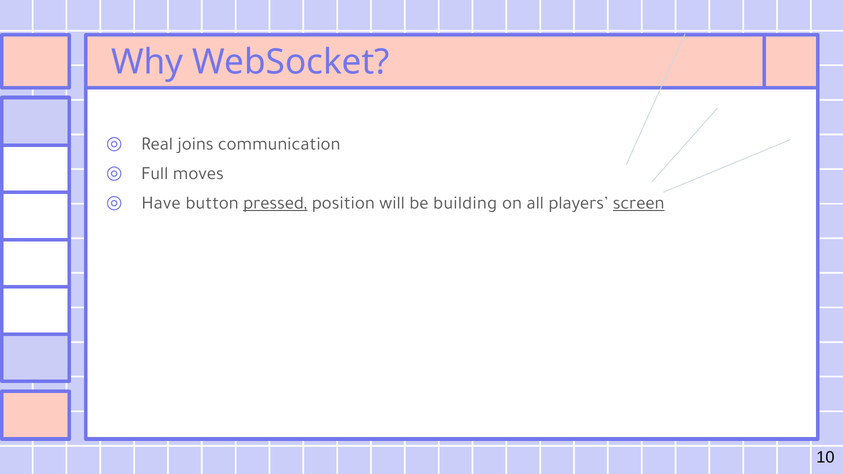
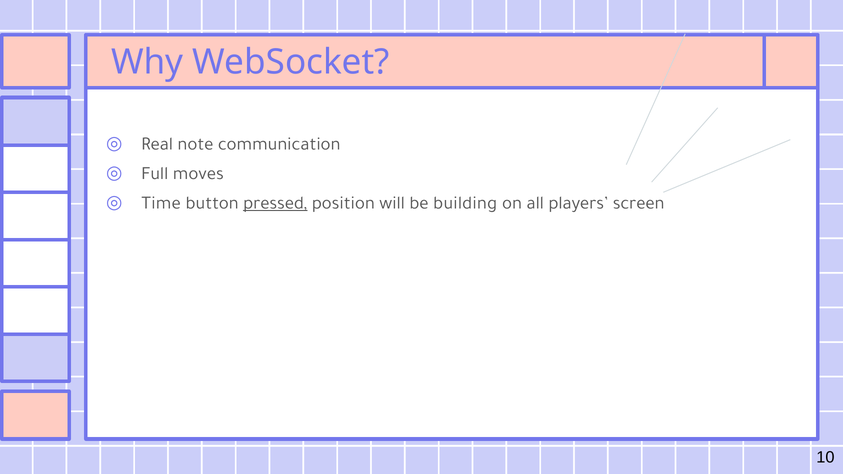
joins: joins -> note (195, 144)
Have: Have -> Time (161, 203)
screen underline: present -> none (639, 203)
